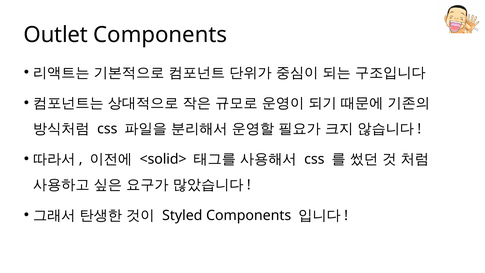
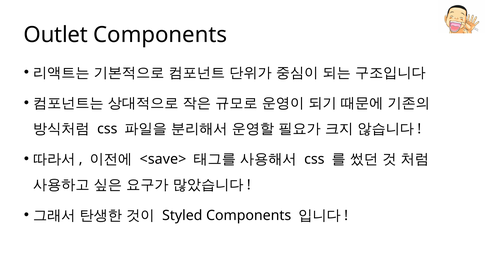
<solid>: <solid> -> <save> (163, 159)
